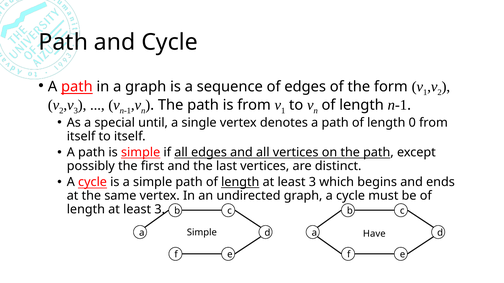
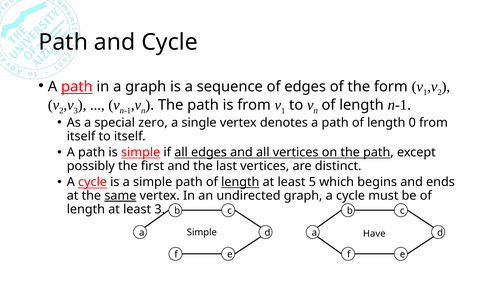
until: until -> zero (153, 123)
3: 3 -> 5 (312, 182)
same underline: none -> present (120, 196)
